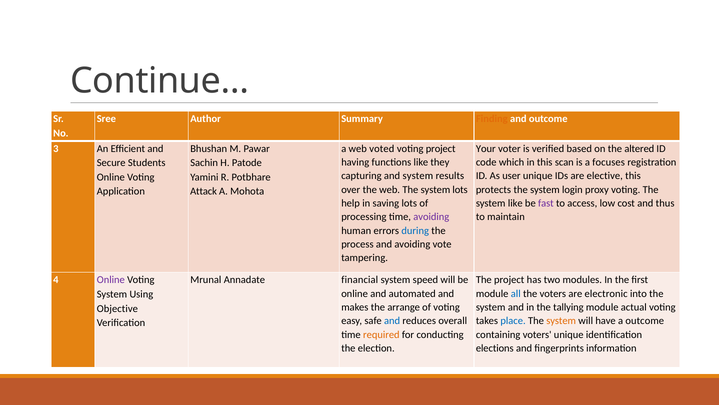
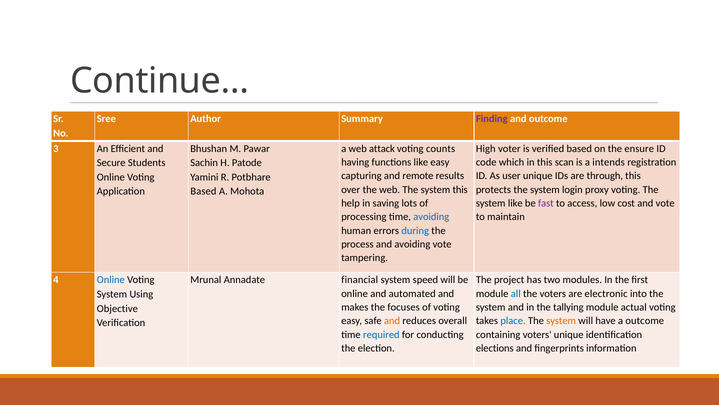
Finding colour: orange -> purple (492, 119)
voted: voted -> attack (382, 148)
voting project: project -> counts (441, 148)
Your: Your -> High (486, 148)
altered: altered -> ensure (639, 148)
like they: they -> easy (440, 162)
focuses: focuses -> intends (609, 162)
and system: system -> remote (418, 176)
elective: elective -> through (605, 176)
system lots: lots -> this (460, 189)
Attack: Attack -> Based (203, 191)
and thus: thus -> vote (665, 203)
avoiding colour: purple -> blue (431, 217)
Online colour: purple -> blue (111, 280)
arrange: arrange -> focuses (404, 307)
and colour: blue -> orange (392, 321)
required colour: orange -> blue (381, 334)
